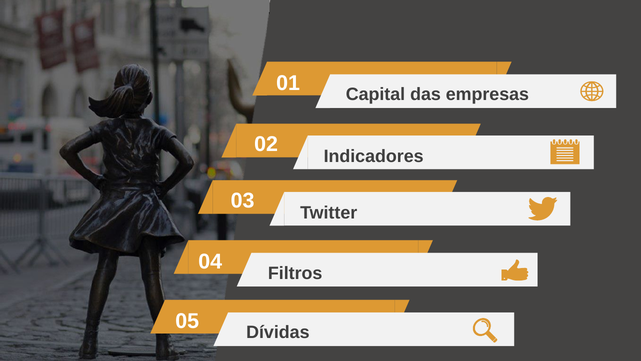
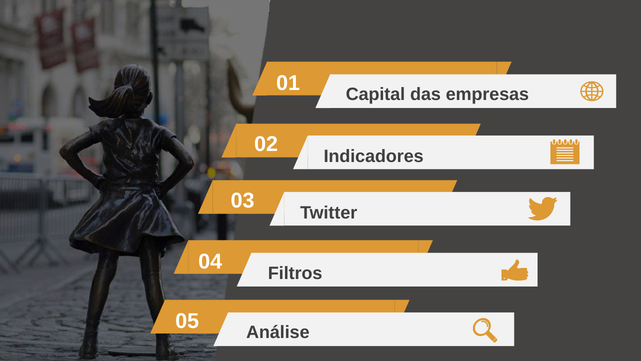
Dívidas: Dívidas -> Análise (278, 332)
